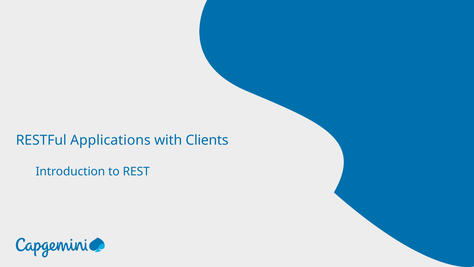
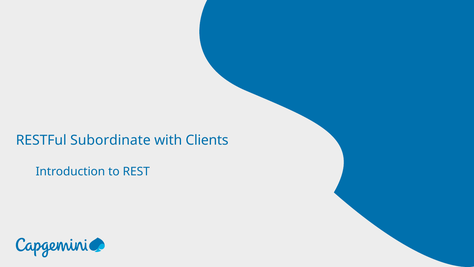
Applications: Applications -> Subordinate (110, 140)
